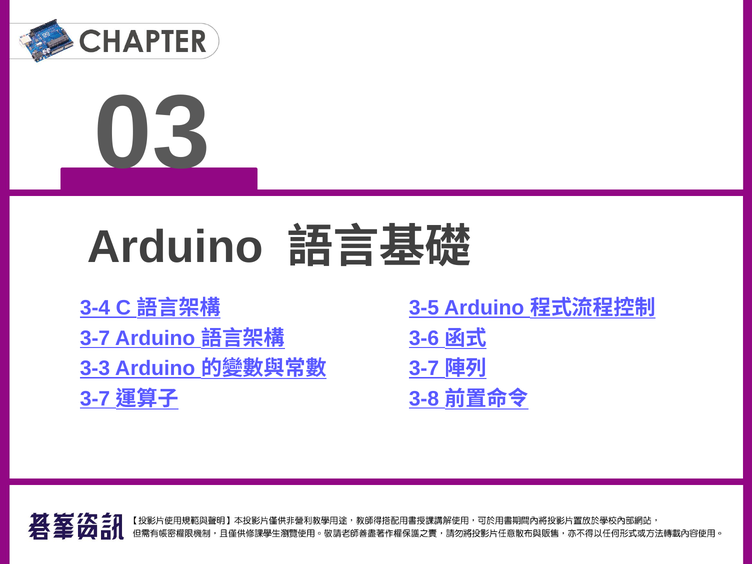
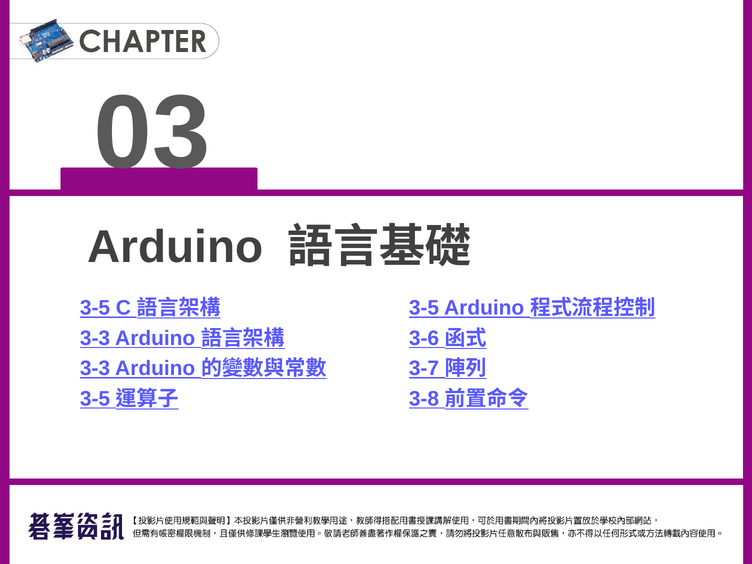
3-4: 3-4 -> 3-5 (95, 308)
3-7: 3-7 -> 3-3 (95, 338)
3-7: 3-7 -> 3-5 (95, 399)
